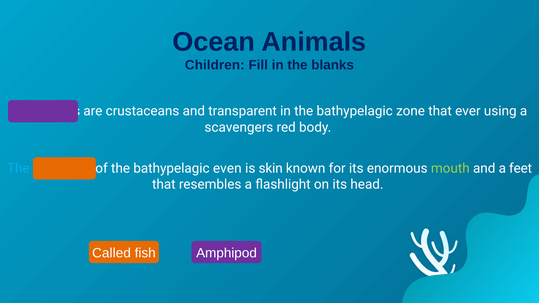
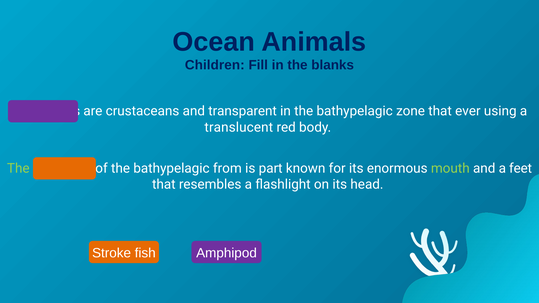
scavengers: scavengers -> translucent (239, 127)
The colour: light blue -> light green (18, 168)
even: even -> from (227, 168)
skin: skin -> part (271, 168)
Called: Called -> Stroke (112, 253)
